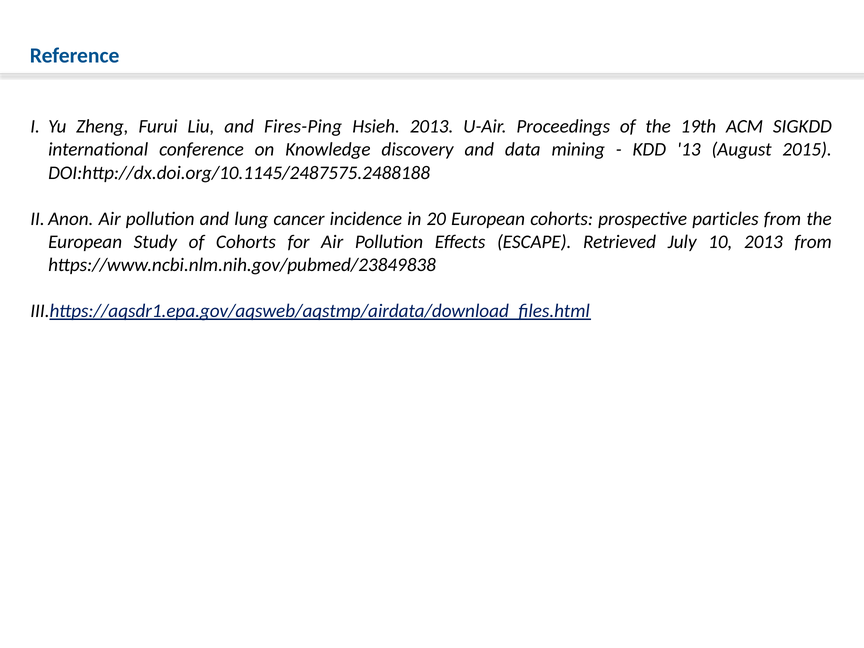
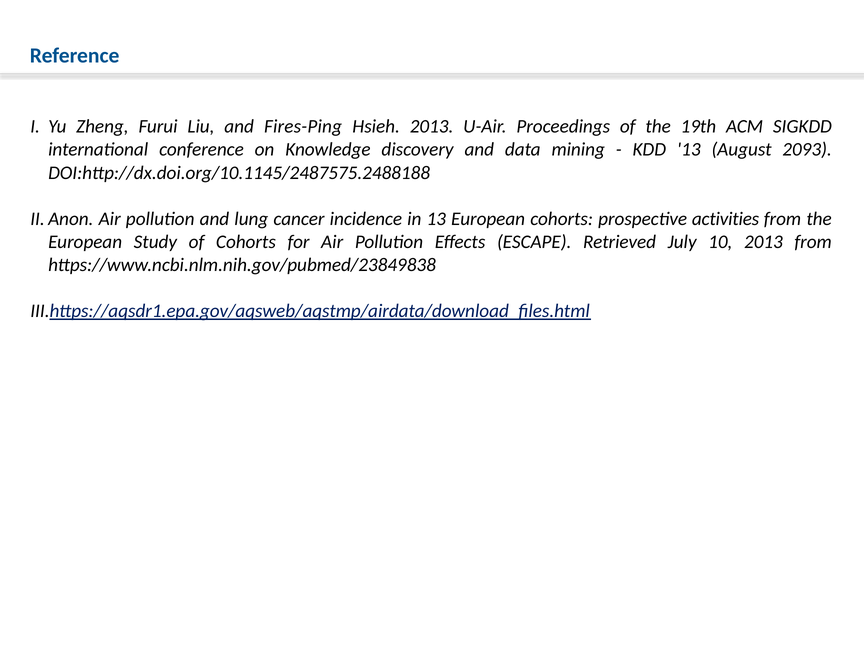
2015: 2015 -> 2093 (807, 150)
in 20: 20 -> 13 (436, 219)
particles: particles -> activities (726, 219)
